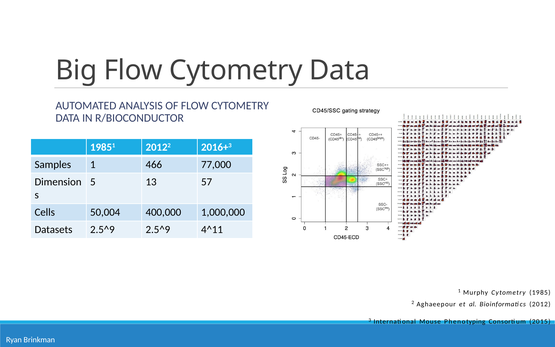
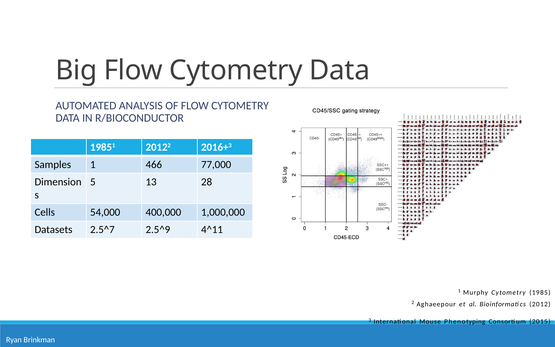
57: 57 -> 28 (207, 182)
50,004: 50,004 -> 54,000 (105, 212)
Datasets 2.5^9: 2.5^9 -> 2.5^7 (102, 230)
